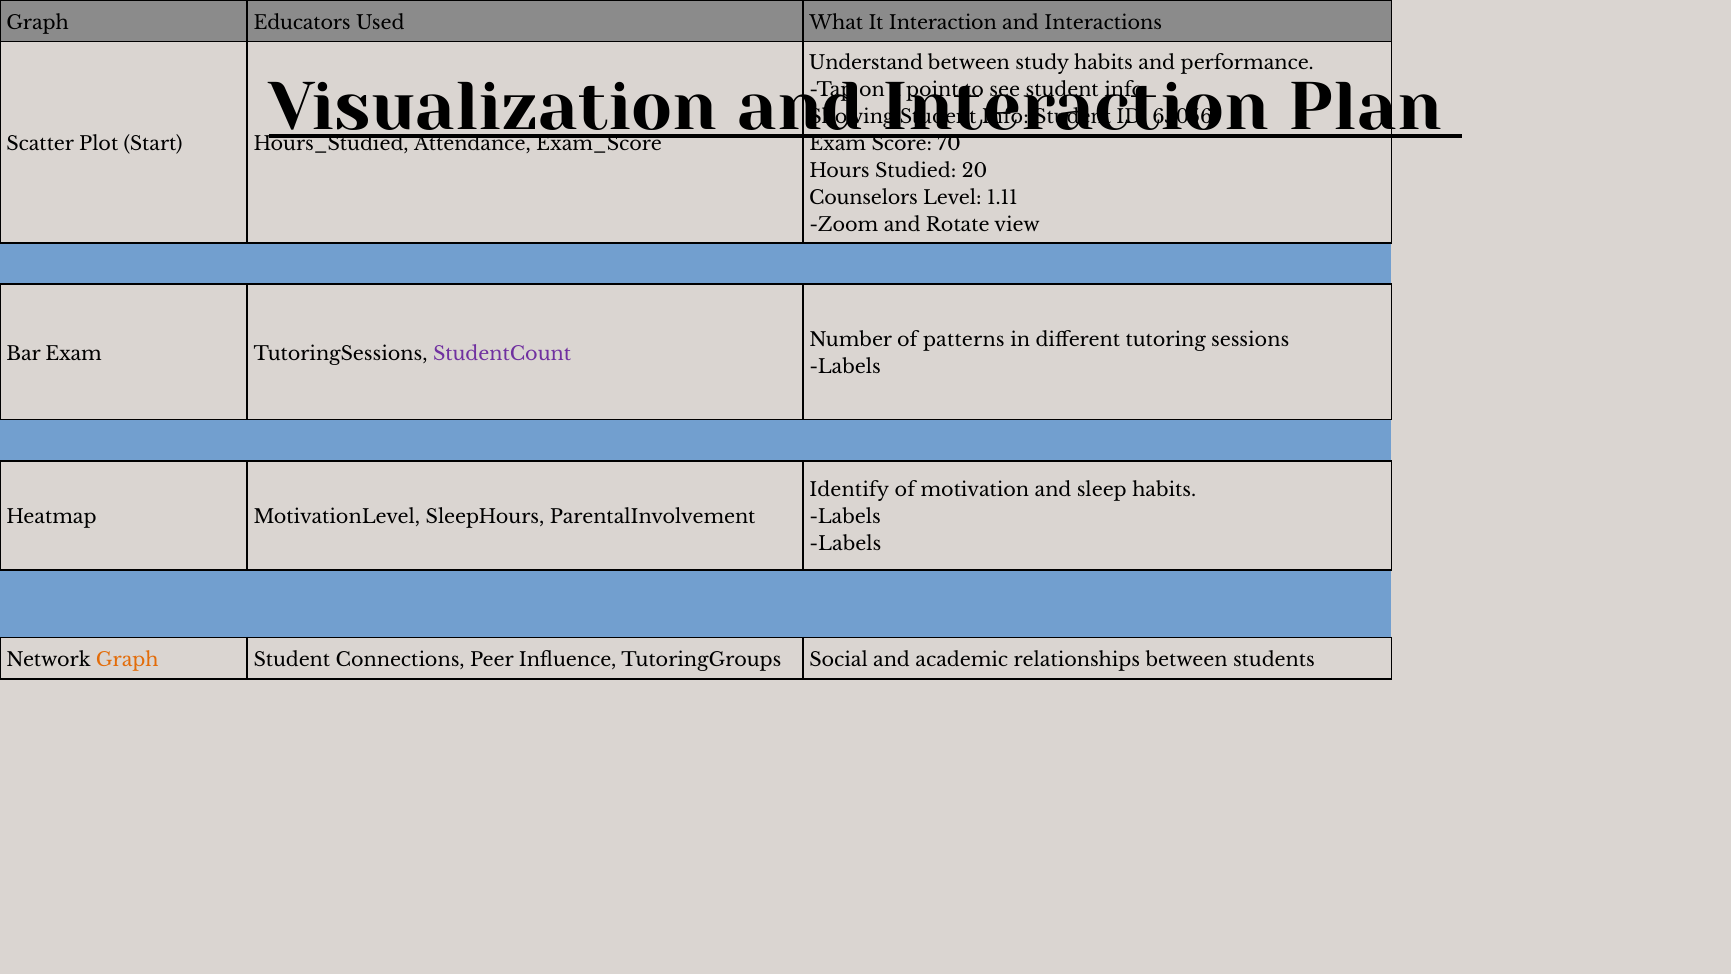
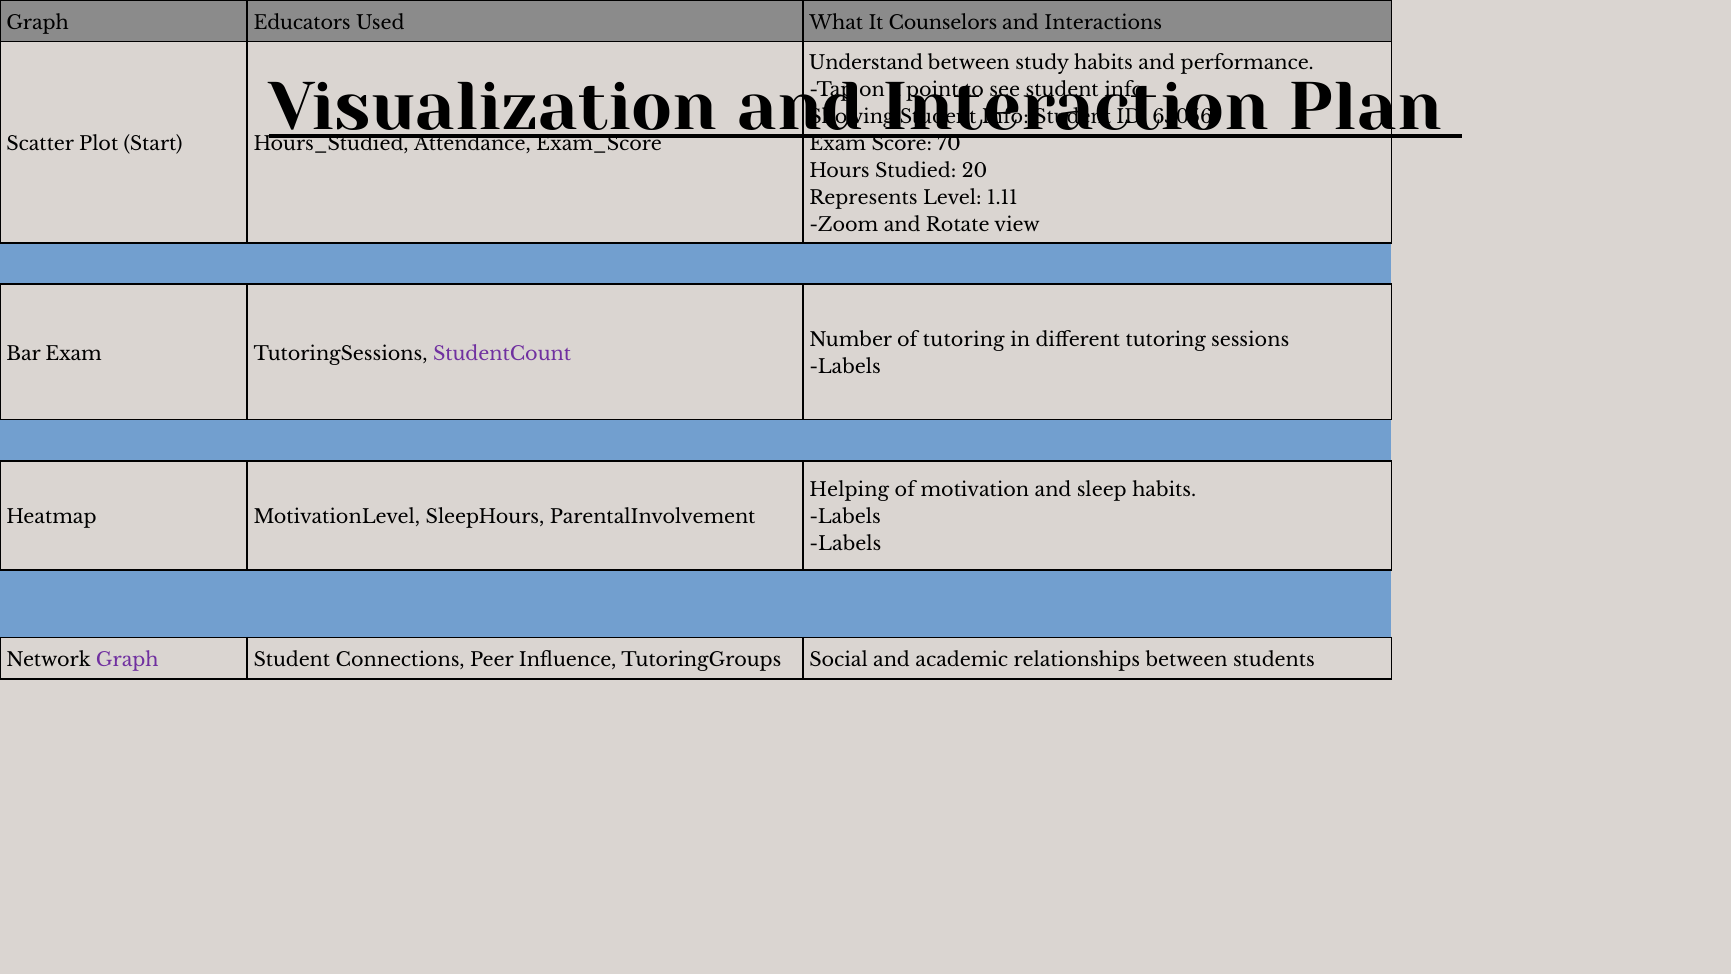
It Interaction: Interaction -> Counselors (943, 23)
Counselors: Counselors -> Represents (863, 198)
of patterns: patterns -> tutoring (964, 340)
Identify: Identify -> Helping (849, 490)
Graph colour: orange -> purple (127, 660)
